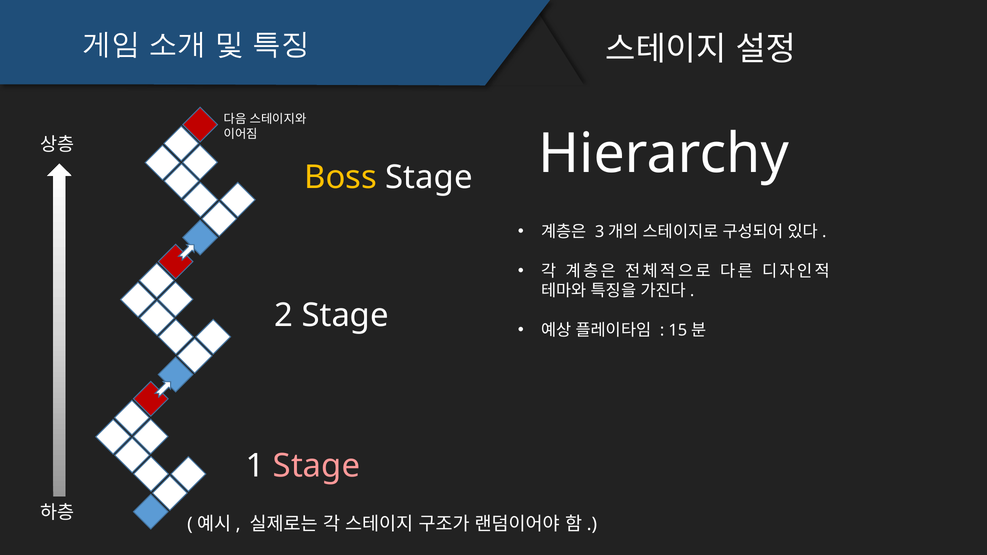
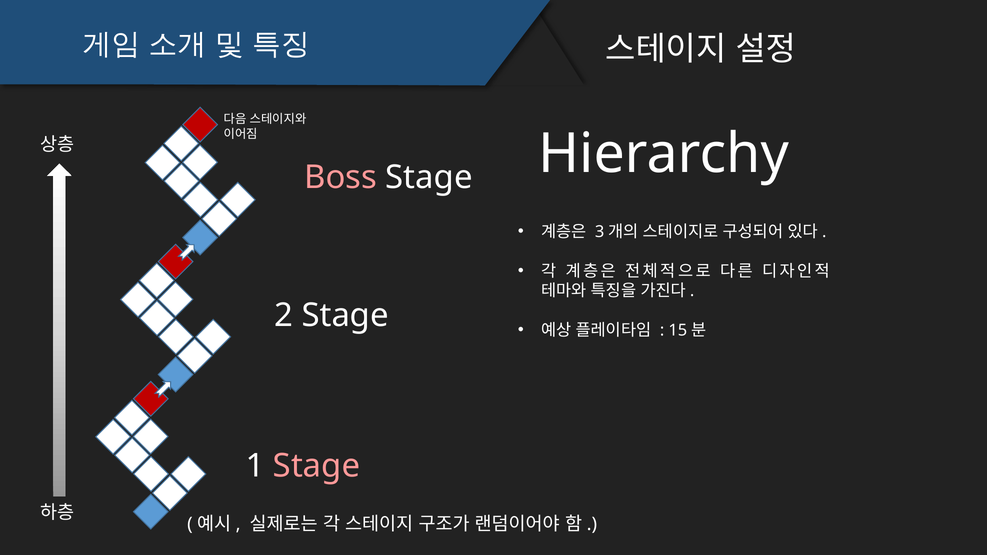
Boss colour: yellow -> pink (341, 177)
